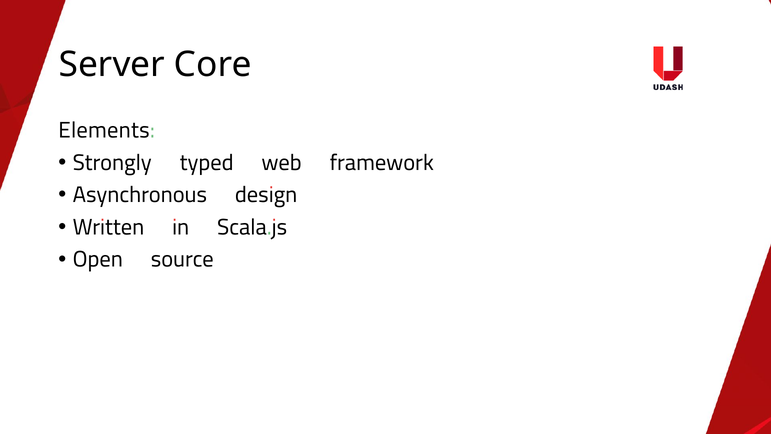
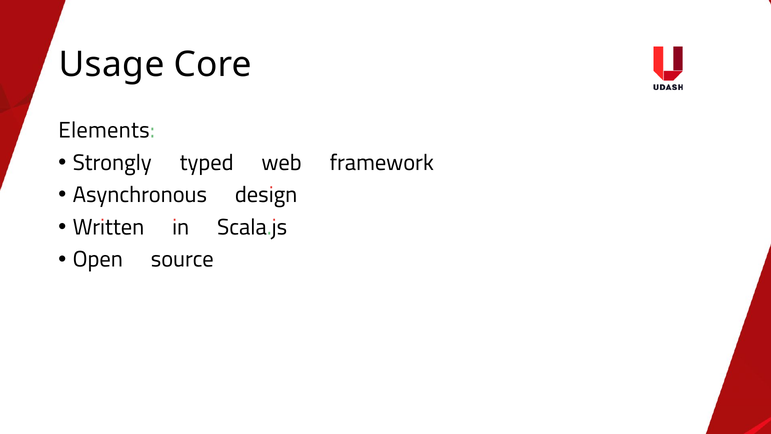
Server: Server -> Usage (112, 65)
